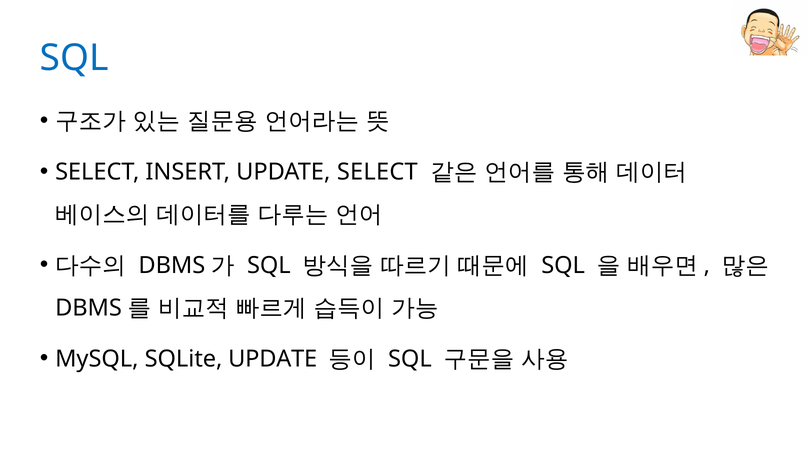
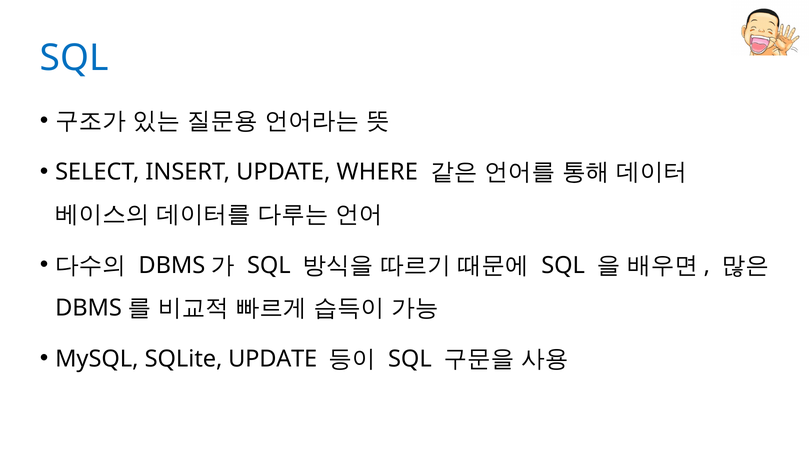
UPDATE SELECT: SELECT -> WHERE (377, 172)
